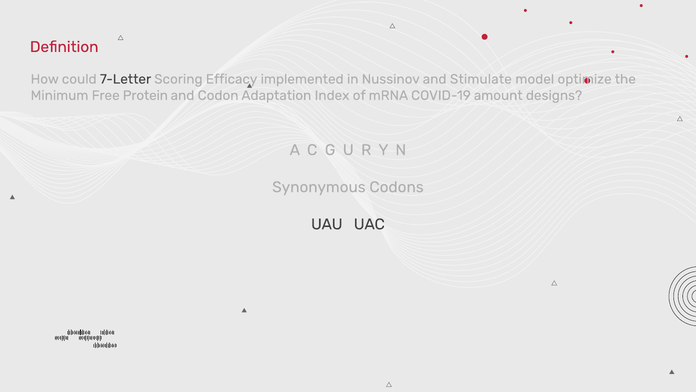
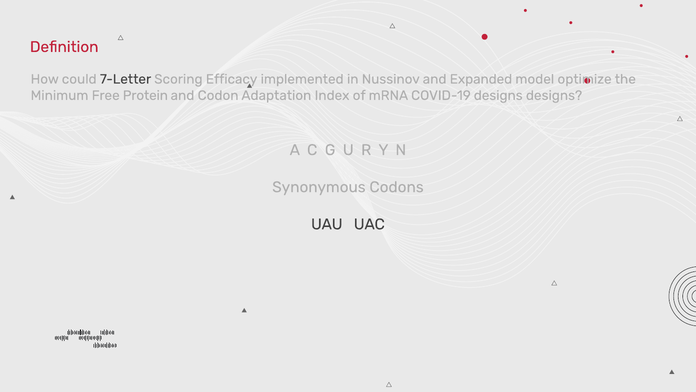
Stimulate: Stimulate -> Expanded (481, 79)
COVID-19 amount: amount -> designs (498, 95)
